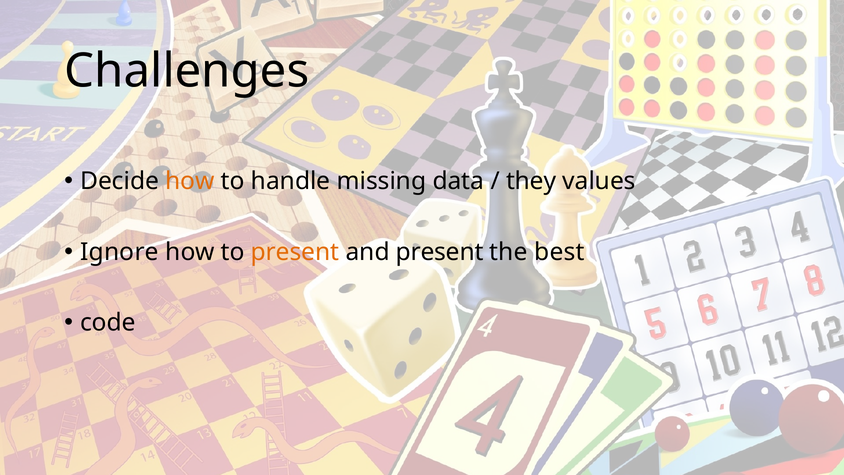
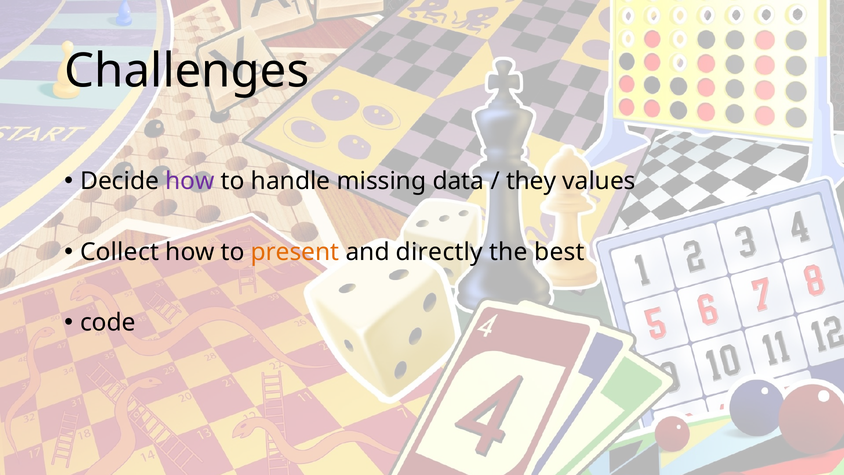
how colour: orange -> purple (190, 181)
Ignore: Ignore -> Collect (120, 252)
and present: present -> directly (439, 252)
